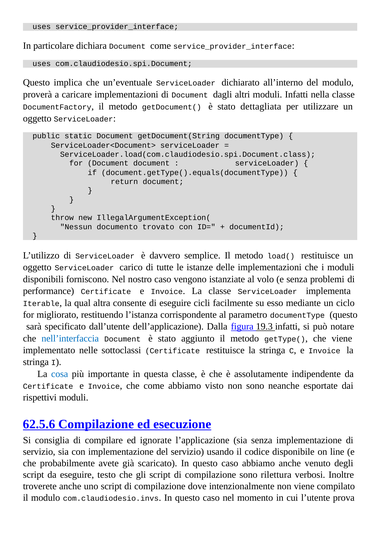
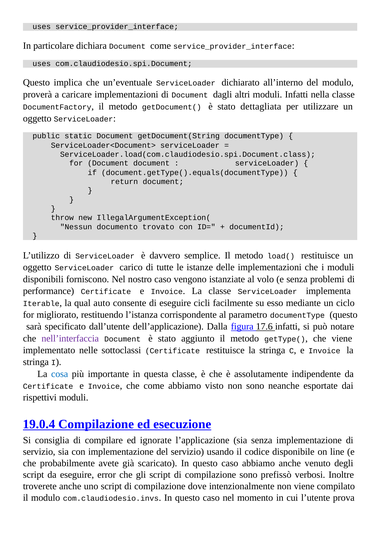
altra: altra -> auto (102, 303)
19.3: 19.3 -> 17.6 (264, 326)
nell’interfaccia colour: blue -> purple (70, 338)
62.5.6: 62.5.6 -> 19.0.4 (39, 424)
testo: testo -> error (107, 474)
rilettura: rilettura -> prefissò (276, 474)
